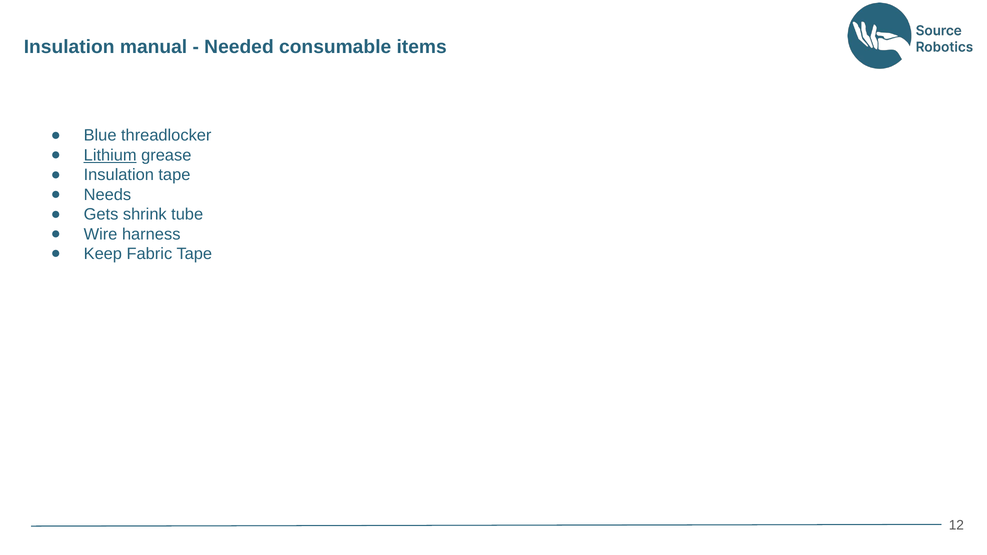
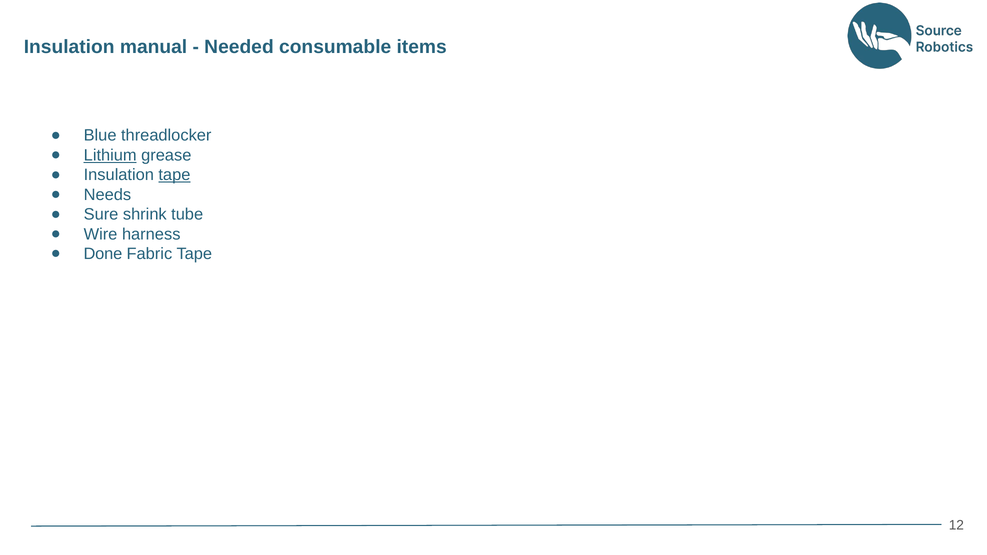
tape underline: none -> present (174, 175)
Gets: Gets -> Sure (101, 215)
Keep: Keep -> Done (103, 254)
